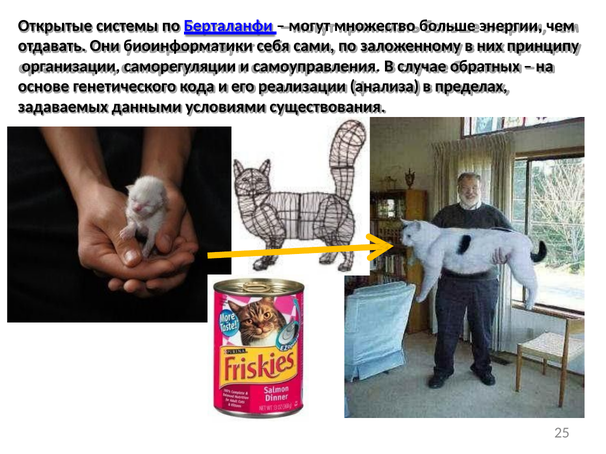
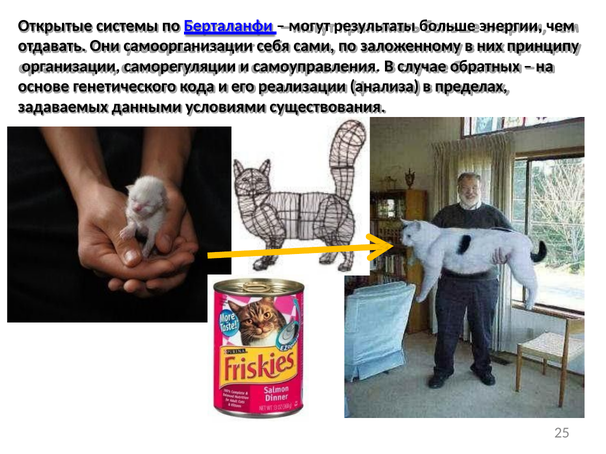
множество: множество -> результаты (375, 26)
биоинформатики: биоинформатики -> самоорганизации (188, 46)
